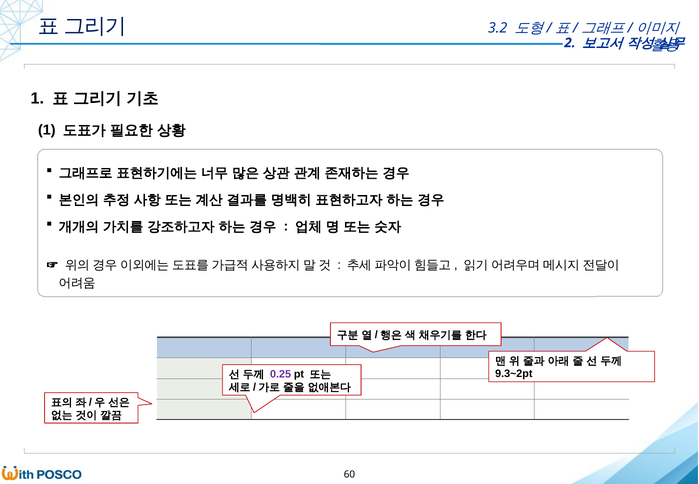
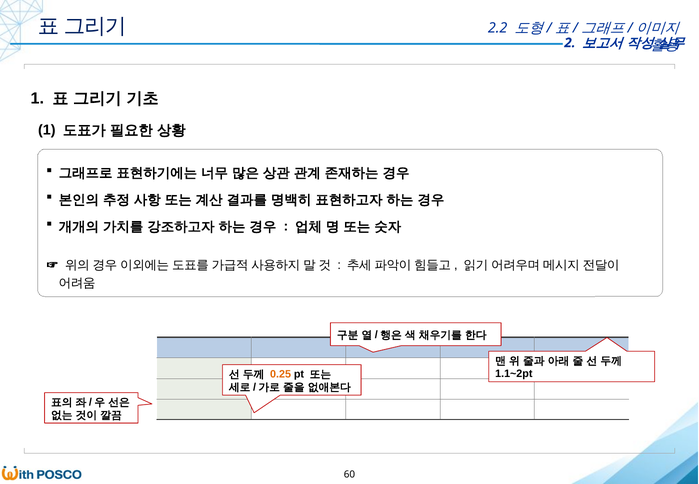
3.2: 3.2 -> 2.2 (498, 28)
9.3~2pt: 9.3~2pt -> 1.1~2pt (514, 374)
0.25 colour: purple -> orange (281, 374)
